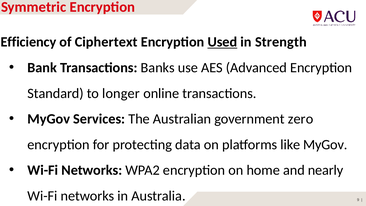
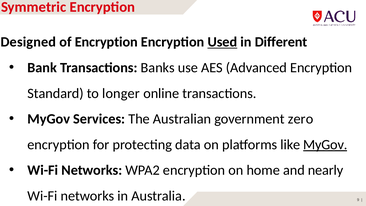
Efficiency: Efficiency -> Designed (28, 42)
of Ciphertext: Ciphertext -> Encryption (106, 42)
Strength: Strength -> Different (281, 42)
MyGov underline: none -> present (325, 145)
